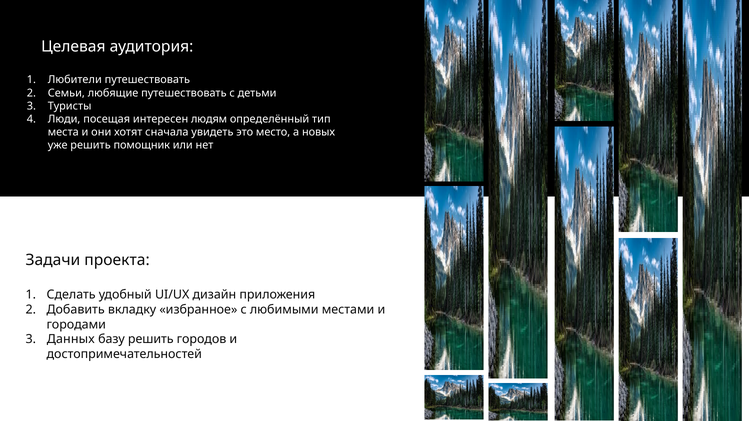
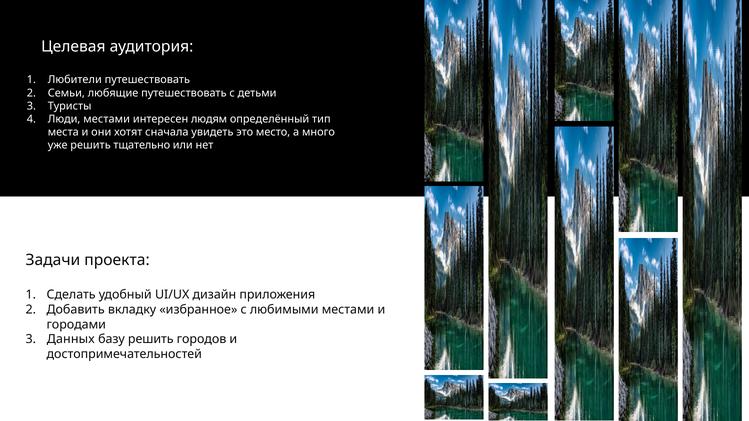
Люди посещая: посещая -> местами (107, 119)
новых: новых -> много (318, 132)
помощник: помощник -> тщательно (142, 146)
